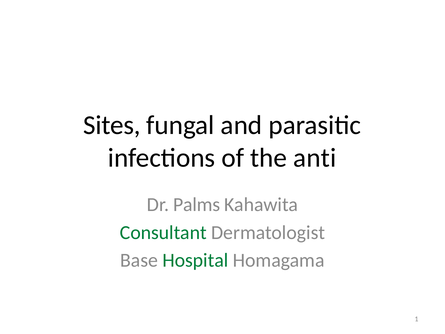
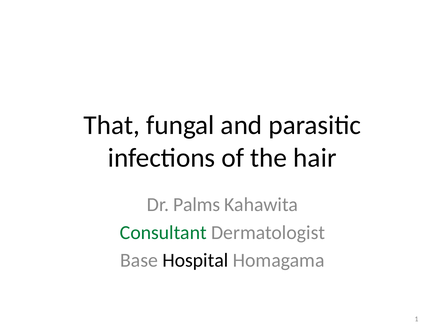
Sites: Sites -> That (112, 125)
anti: anti -> hair (315, 158)
Hospital colour: green -> black (195, 260)
